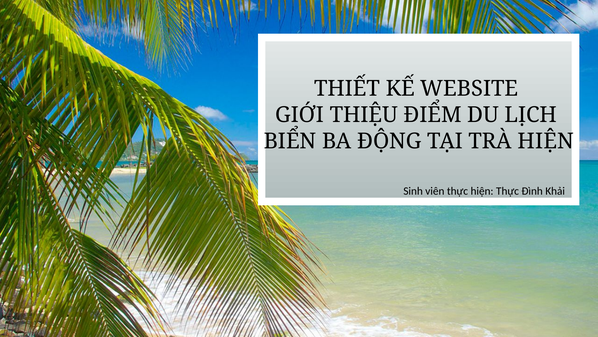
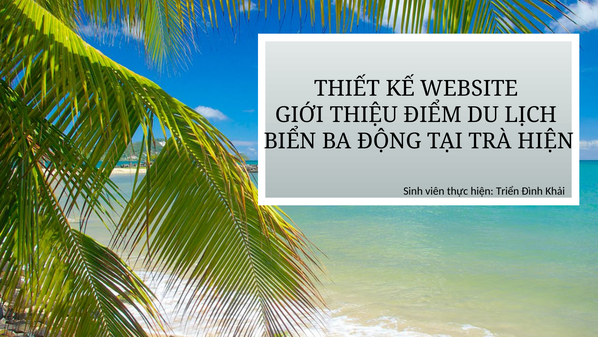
hiện Thực: Thực -> Triển (508, 191)
